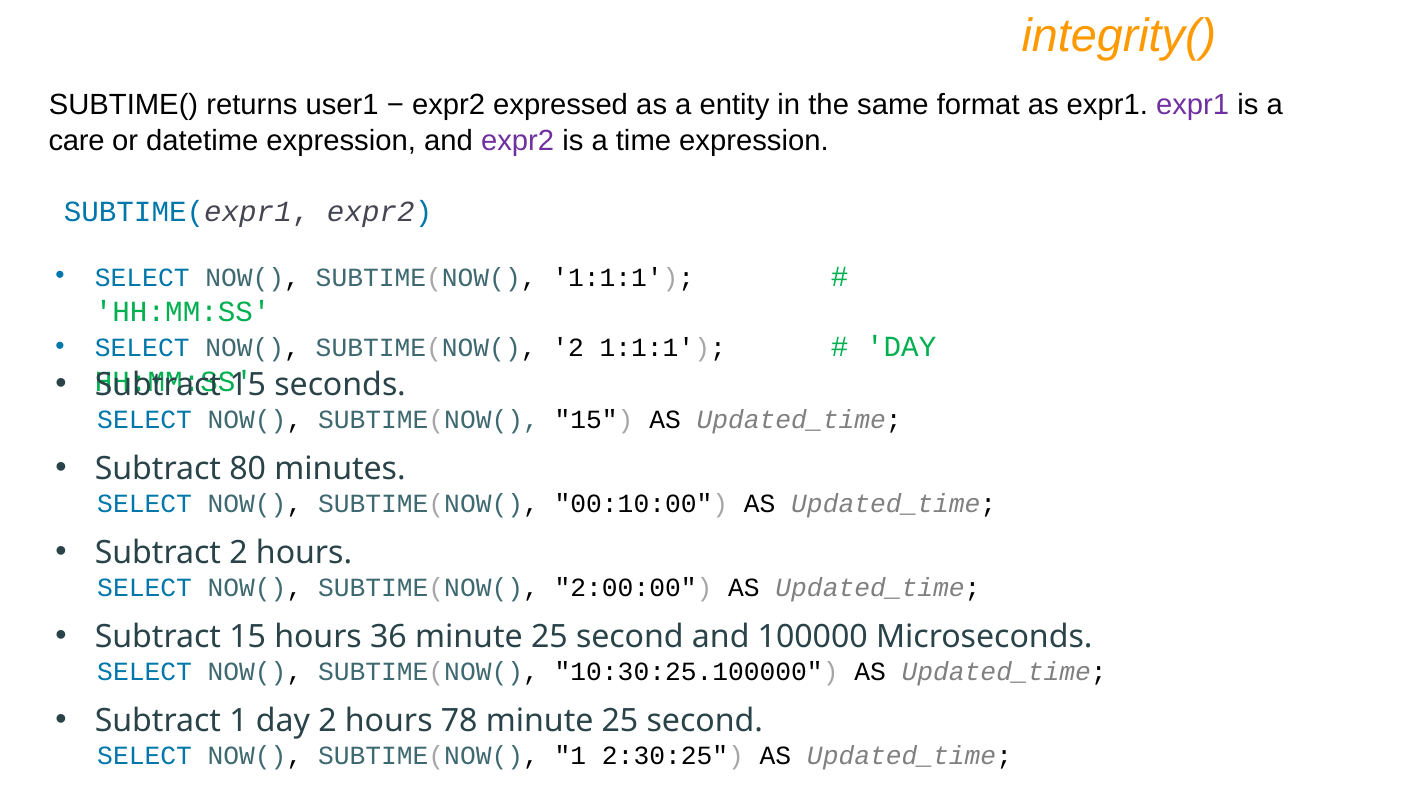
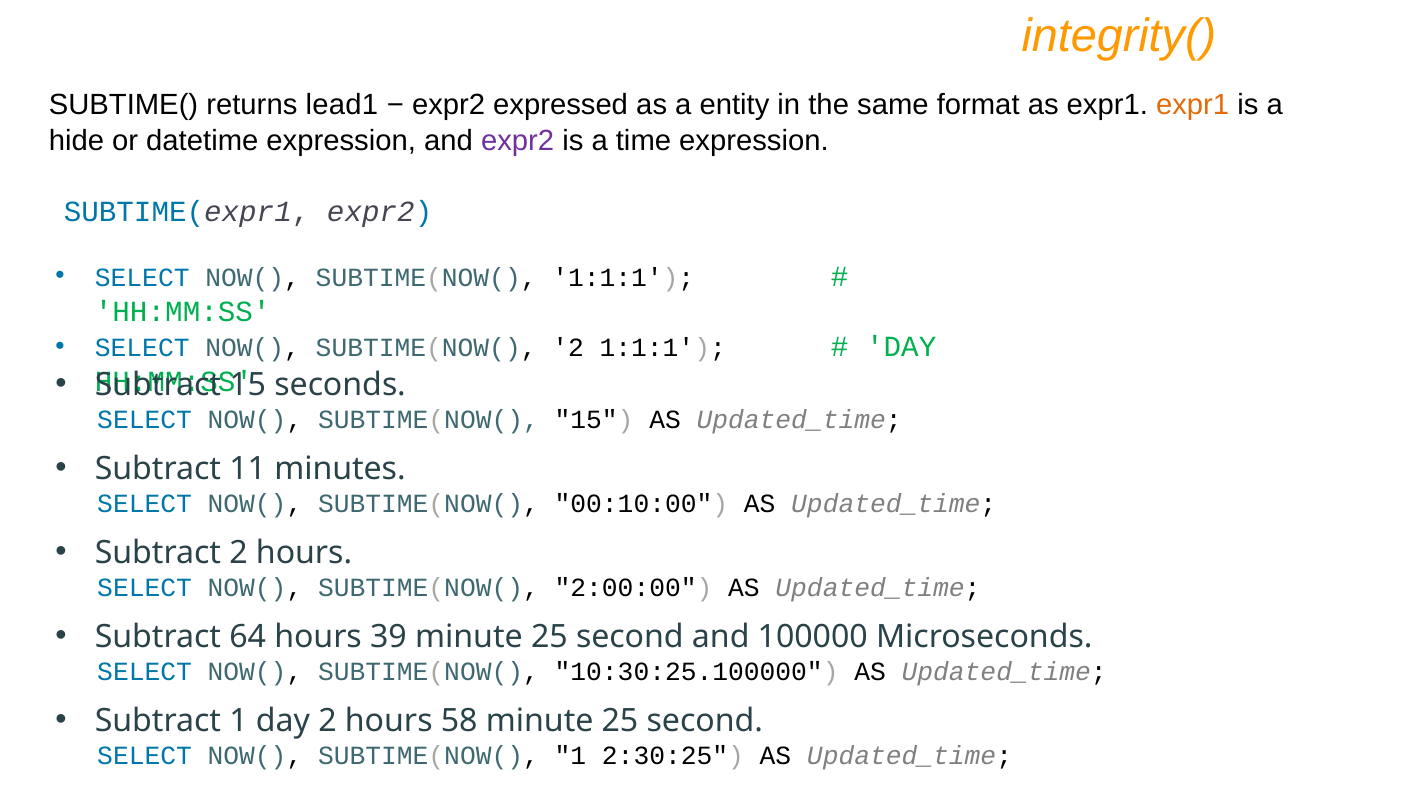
user1: user1 -> lead1 (342, 105)
expr1 colour: purple -> orange (1193, 105)
care: care -> hide (76, 141)
80: 80 -> 11 (248, 469)
15: 15 -> 64 (248, 638)
36: 36 -> 39 (388, 638)
78: 78 -> 58 (459, 722)
